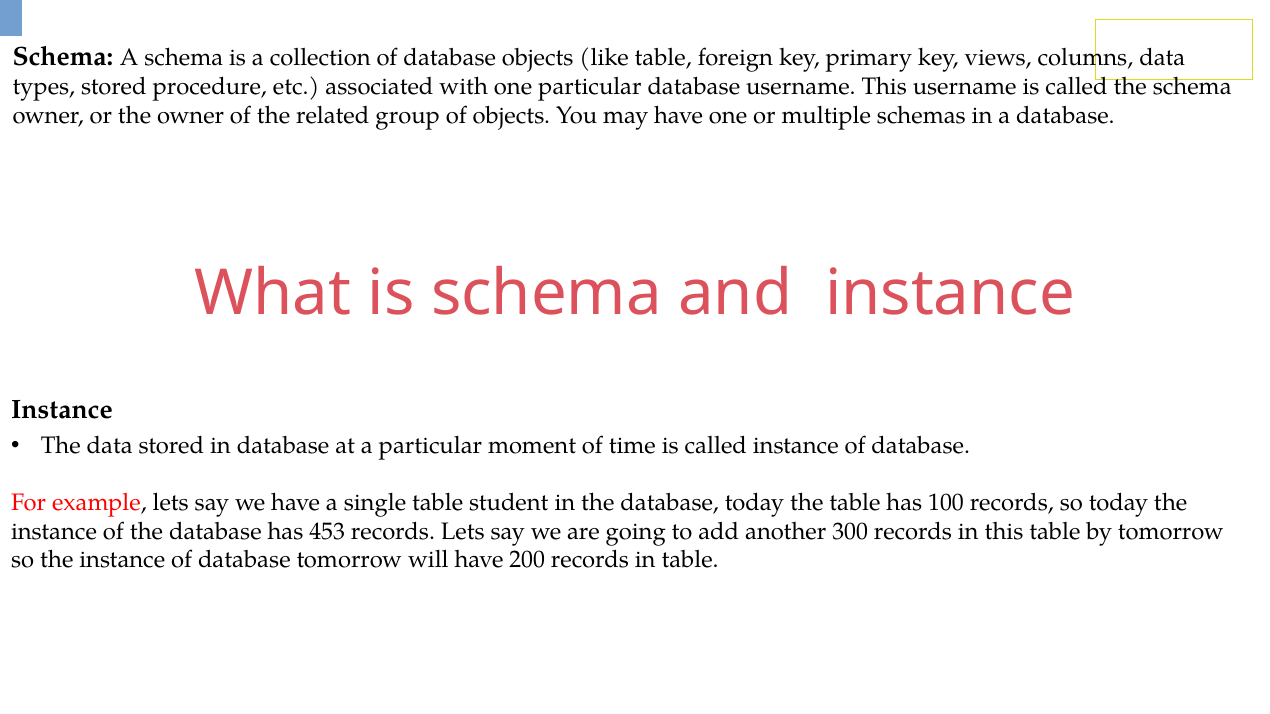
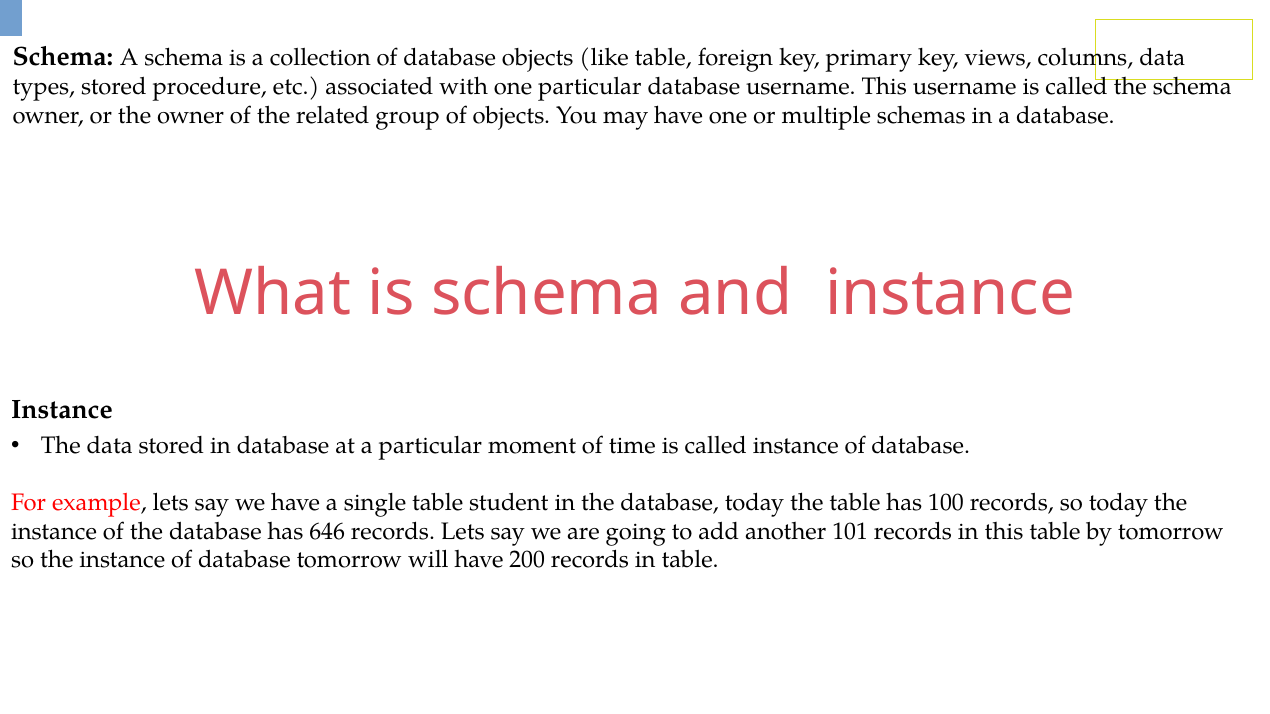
453: 453 -> 646 (327, 532)
300: 300 -> 101 (850, 532)
